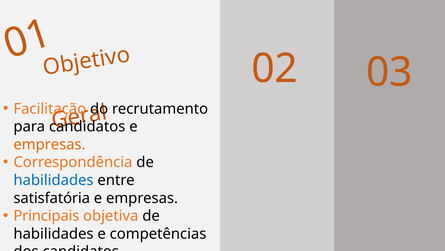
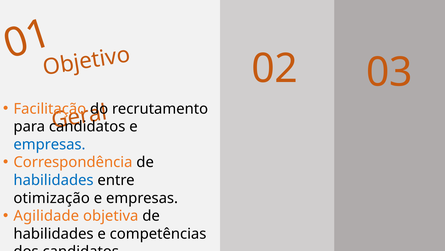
empresas colour: orange -> blue (50, 144)
satisfatória: satisfatória -> otimização (52, 198)
Principais: Principais -> Agilidade (46, 215)
